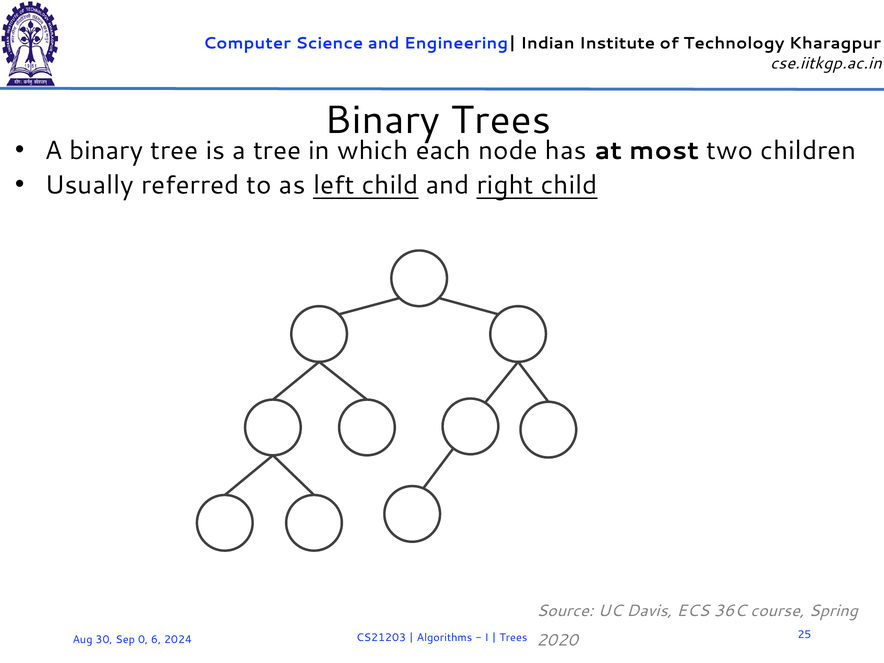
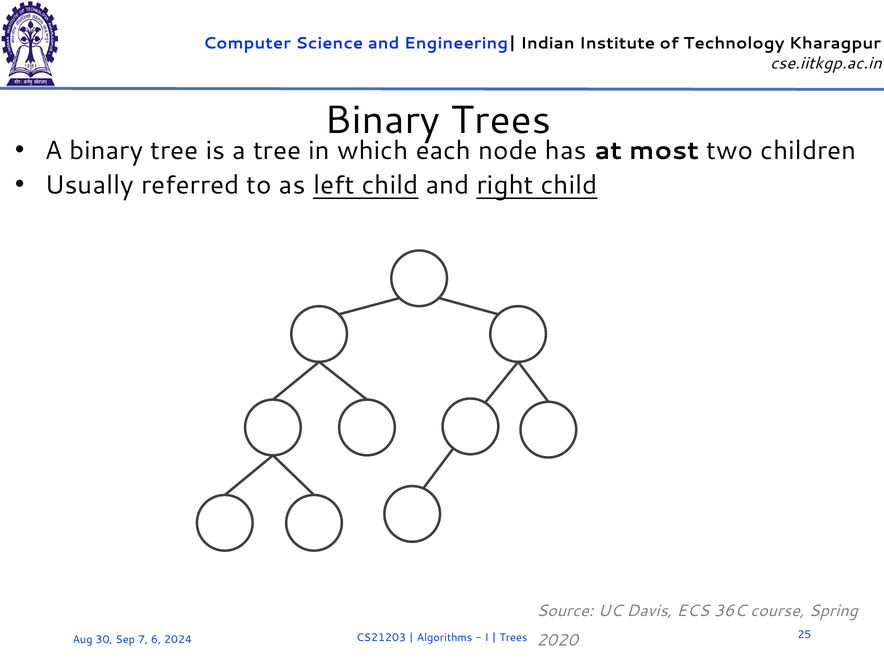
0: 0 -> 7 (143, 639)
